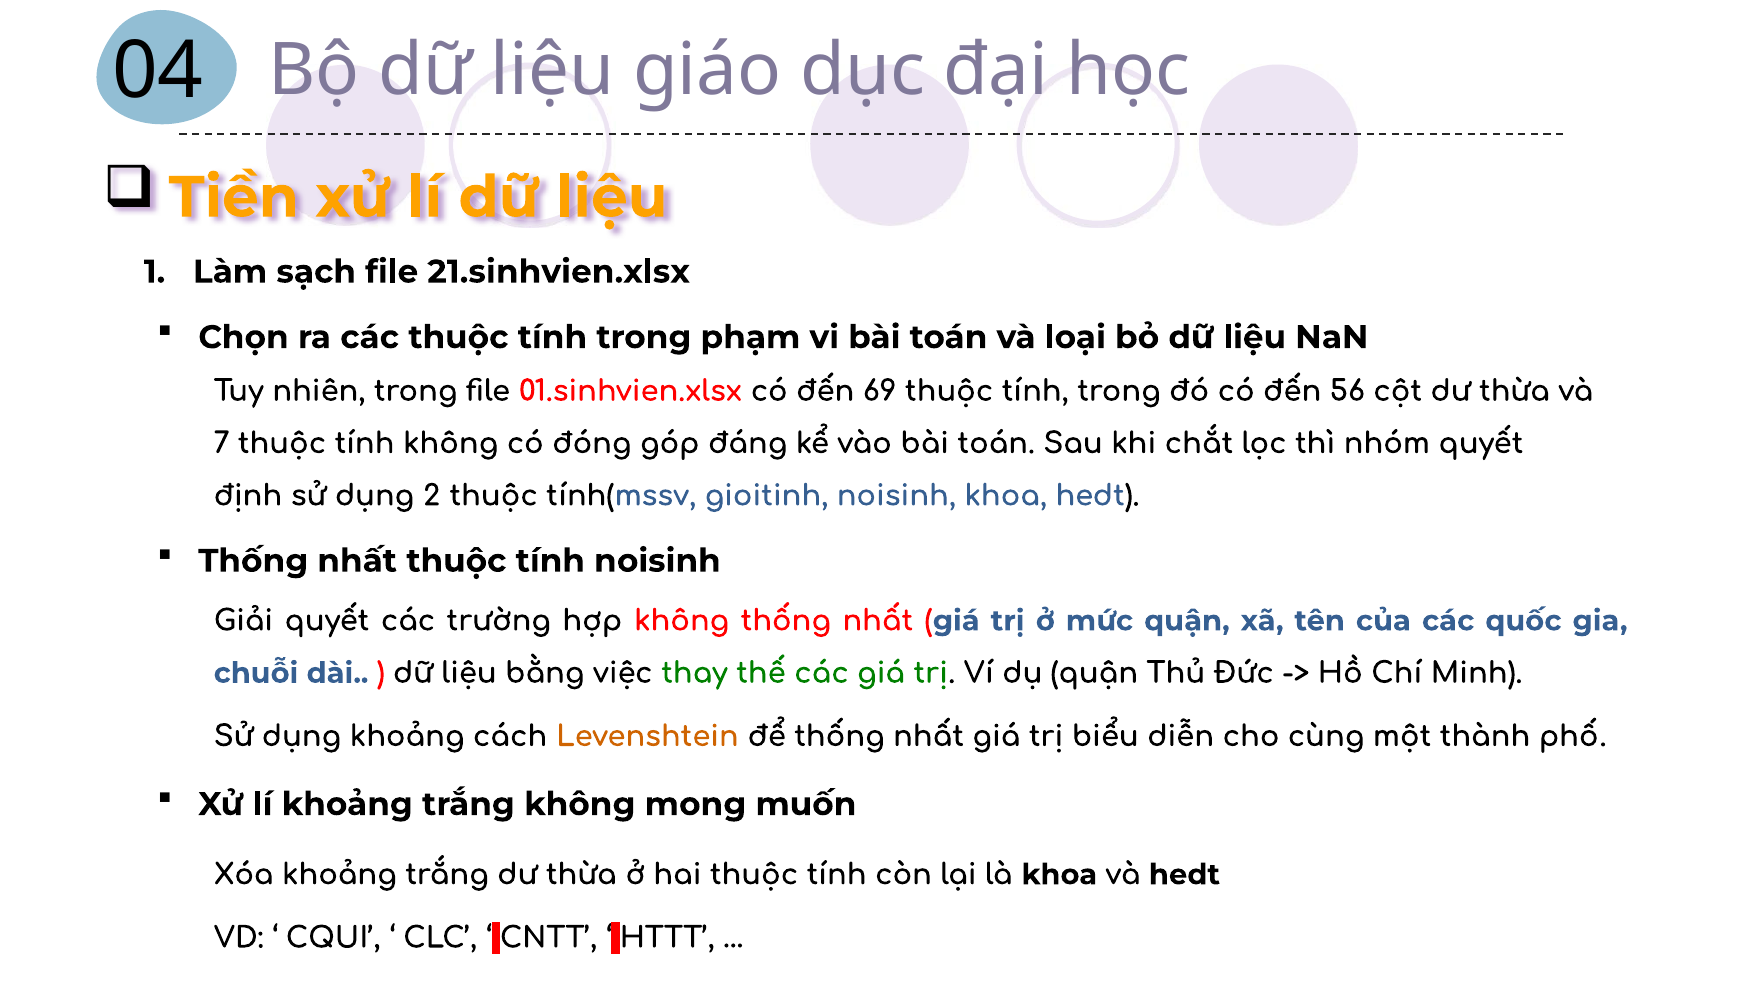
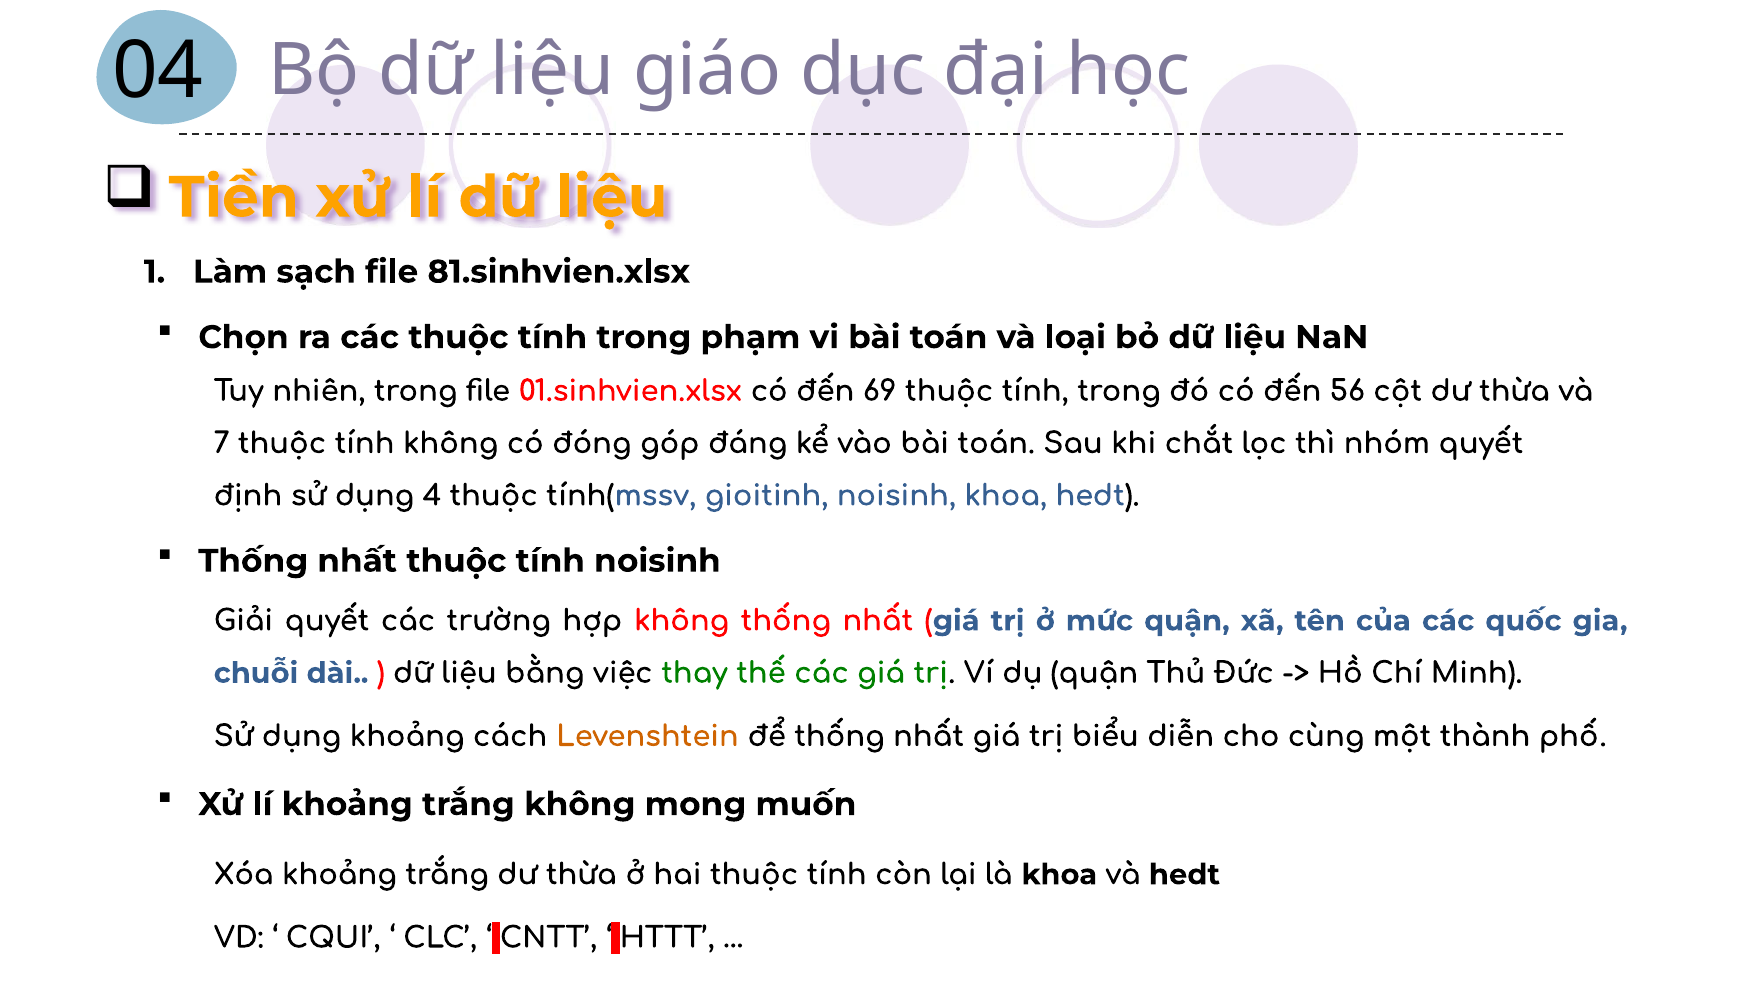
21.sinhvien.xlsx: 21.sinhvien.xlsx -> 81.sinhvien.xlsx (559, 272)
2: 2 -> 4 (432, 496)
